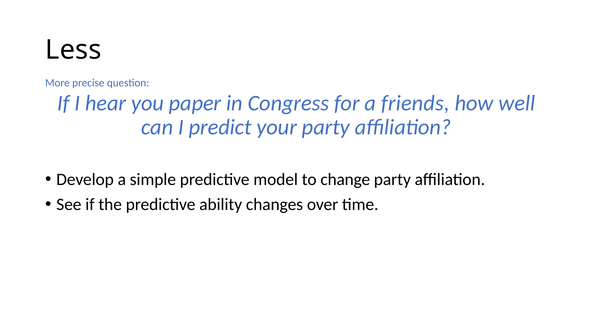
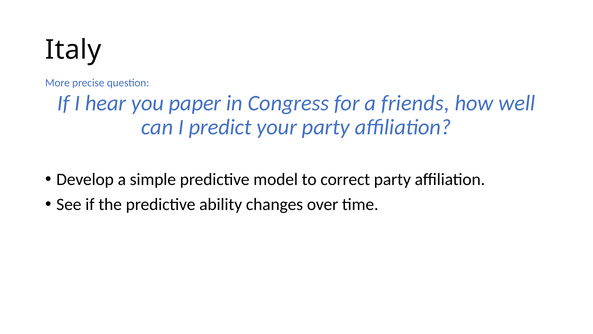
Less: Less -> Italy (73, 50)
change: change -> correct (345, 179)
